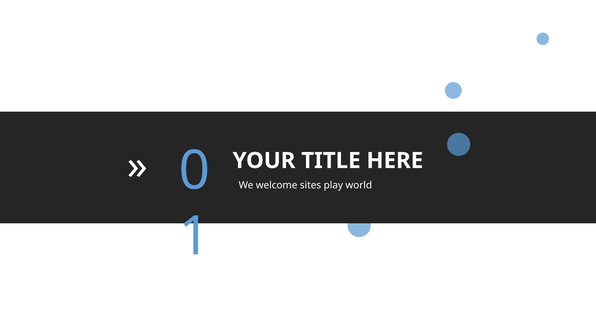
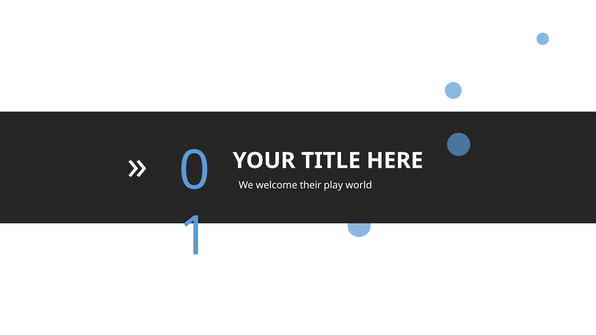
sites: sites -> their (311, 185)
